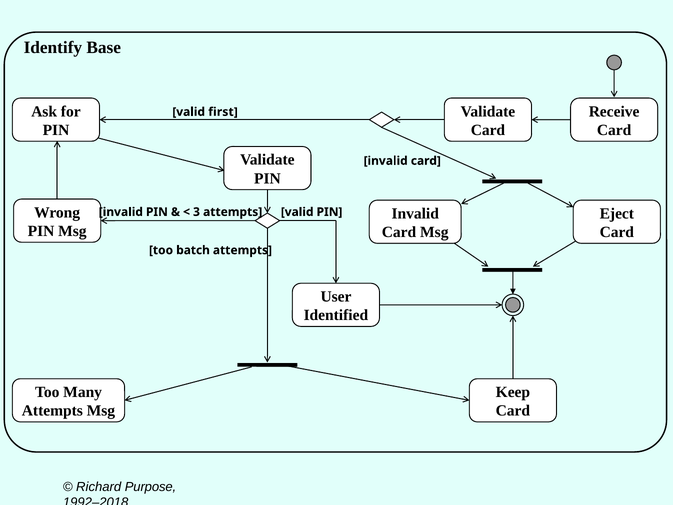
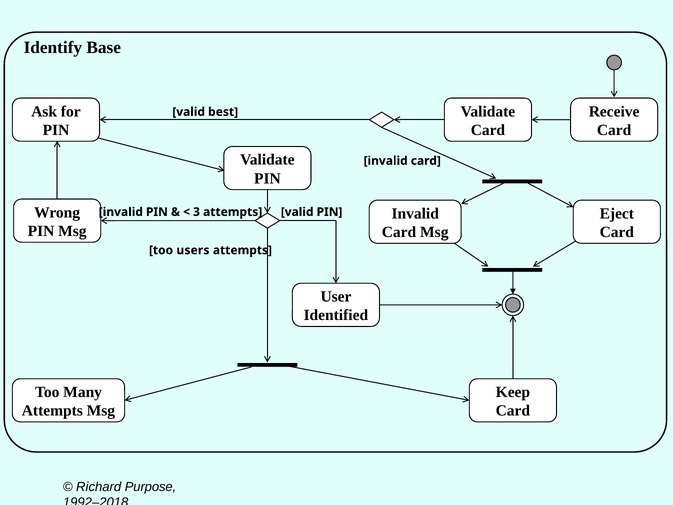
first: first -> best (223, 112)
batch: batch -> users (193, 250)
